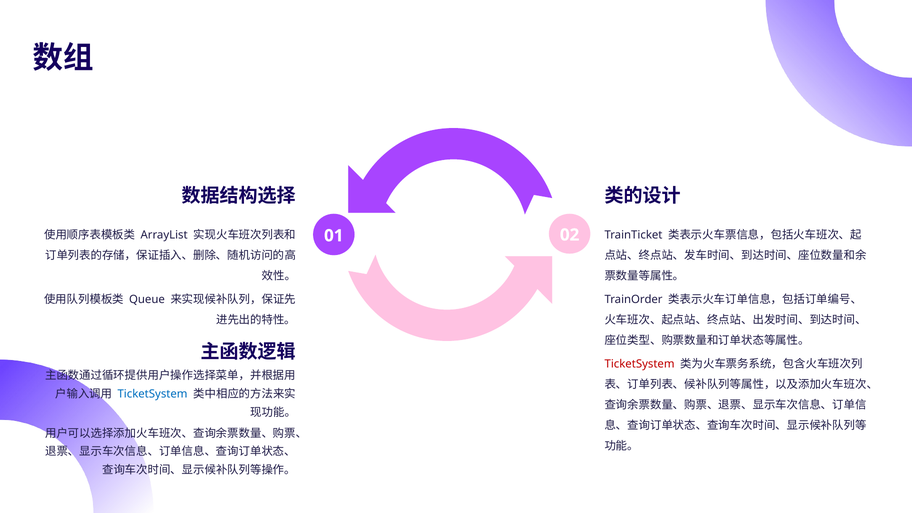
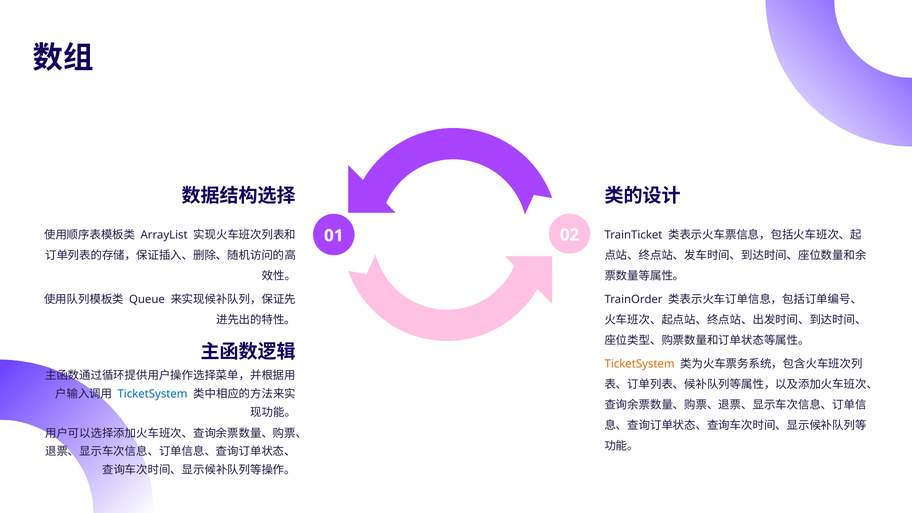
TicketSystem colour: red -> orange (640, 364)
